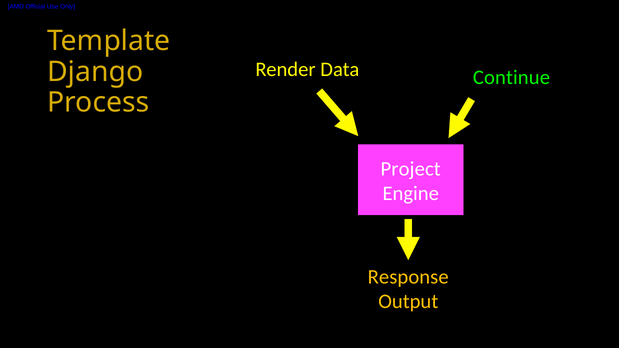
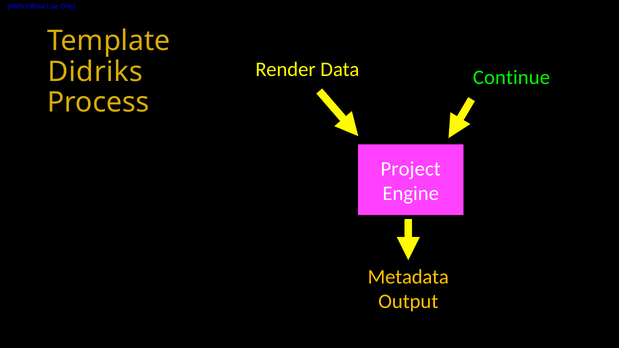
Django: Django -> Didriks (95, 72)
Response: Response -> Metadata (408, 277)
